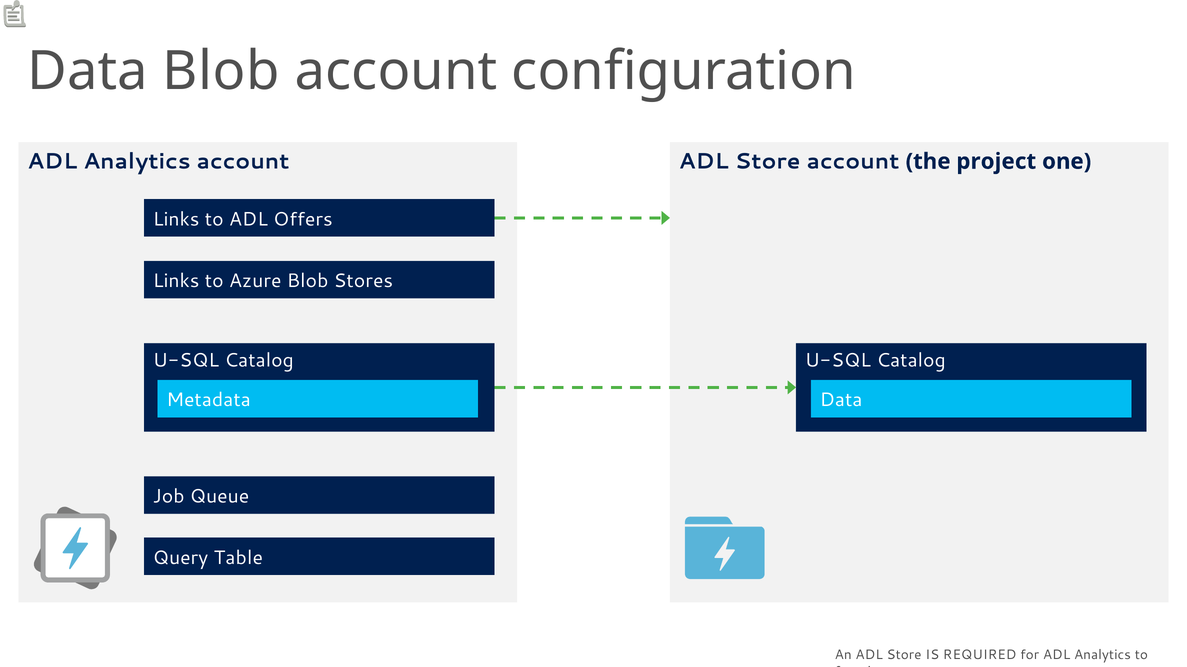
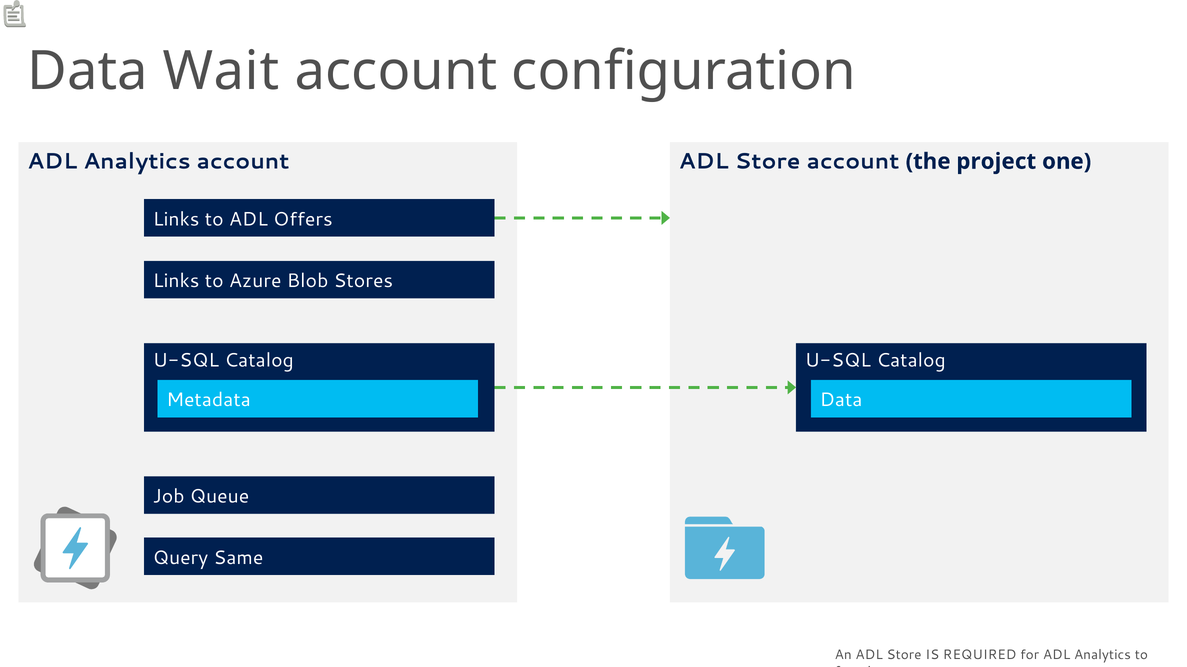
Data Blob: Blob -> Wait (221, 71)
Table: Table -> Same (238, 558)
